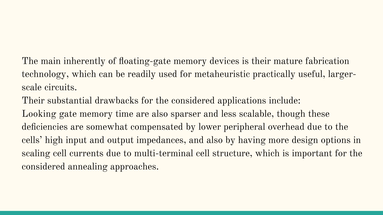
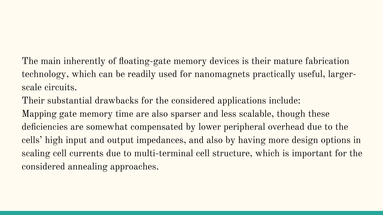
metaheuristic: metaheuristic -> nanomagnets (222, 74)
Looking: Looking -> Mapping (39, 114)
